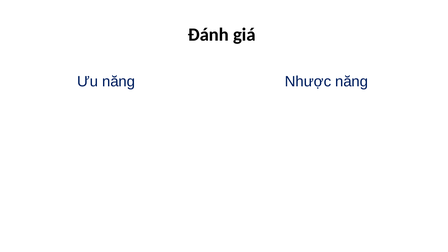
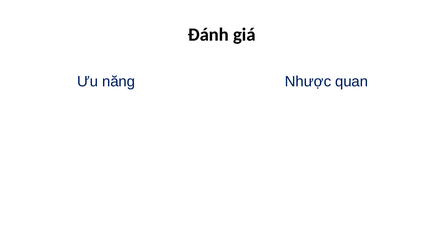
Nhược năng: năng -> quan (352, 82)
